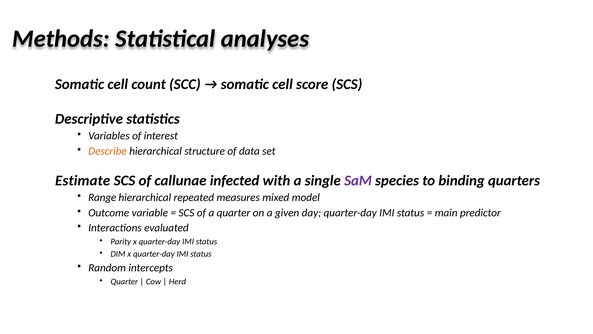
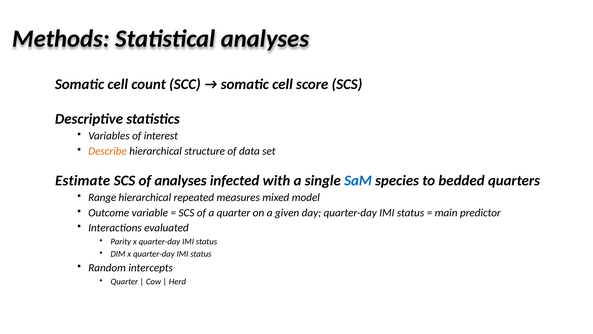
of callunae: callunae -> analyses (181, 180)
SaM colour: purple -> blue (358, 180)
binding: binding -> bedded (462, 180)
